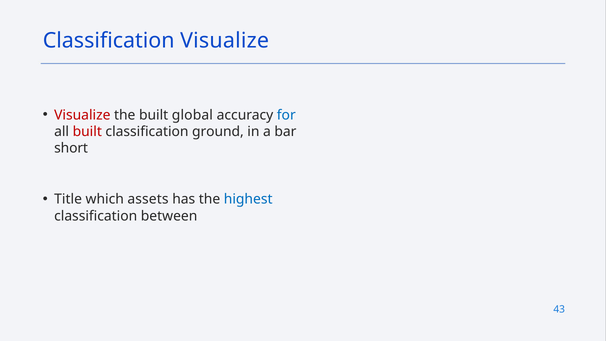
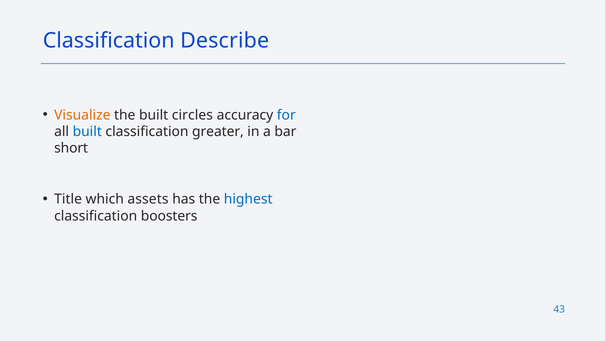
Classification Visualize: Visualize -> Describe (225, 40)
Visualize colour: red -> orange (82, 115)
global: global -> circles (192, 115)
built colour: red -> blue (87, 132)
ground: ground -> greater (218, 132)
between: between -> boosters (169, 216)
